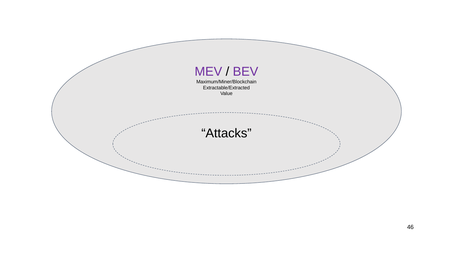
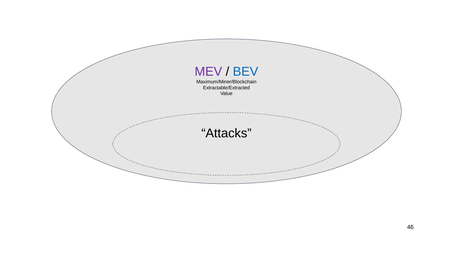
BEV colour: purple -> blue (246, 72)
